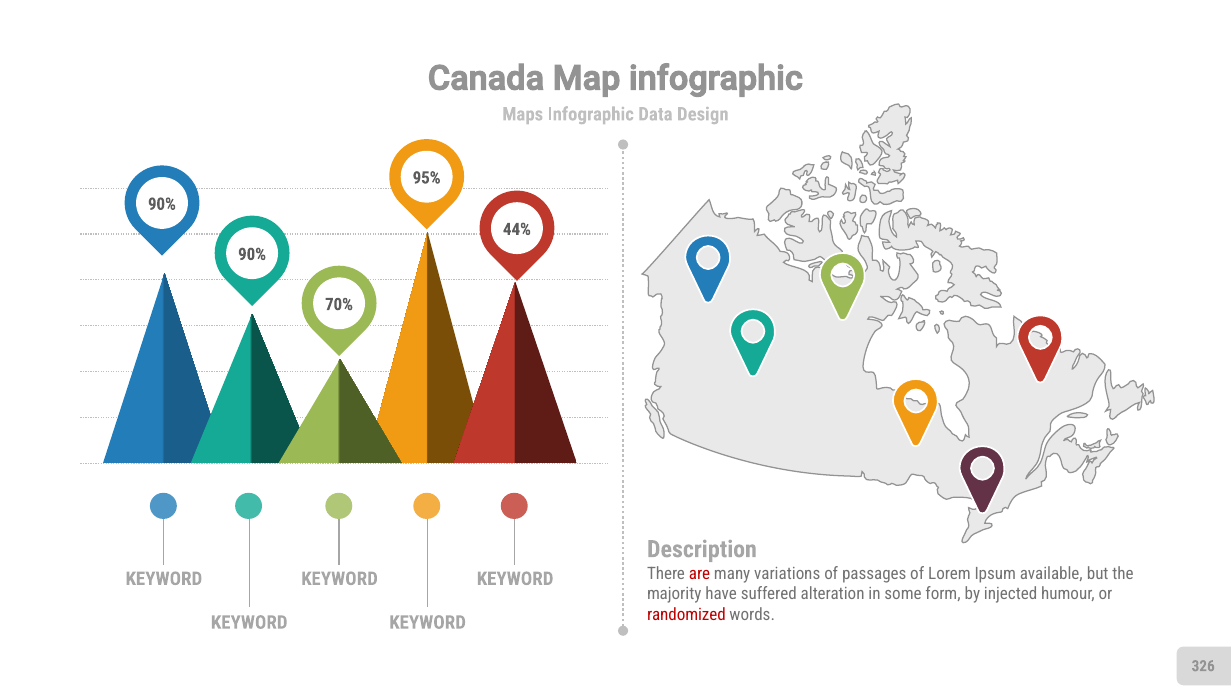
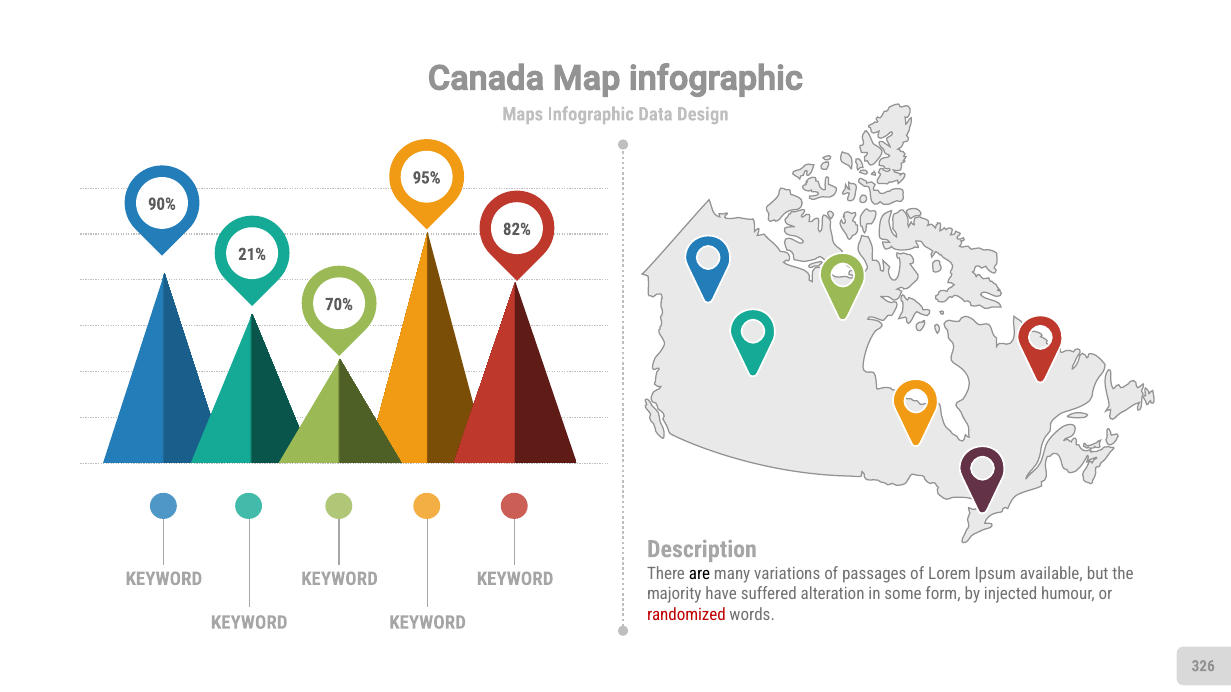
44%: 44% -> 82% (517, 229)
90%: 90% -> 21% (252, 255)
are colour: red -> black (700, 574)
